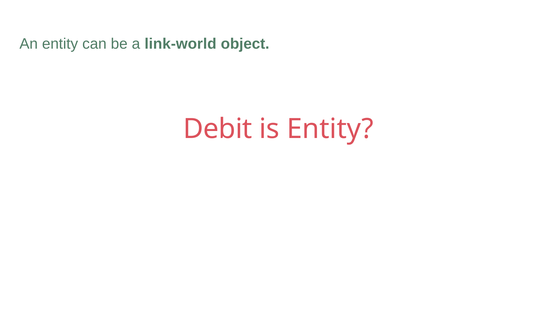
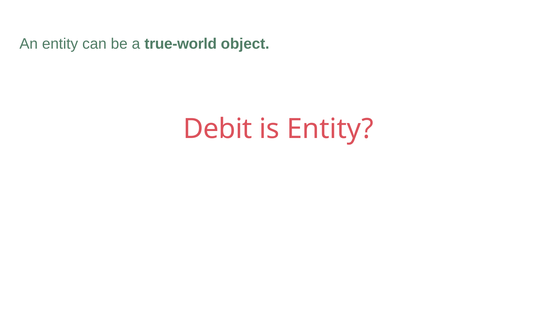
link-world: link-world -> true-world (181, 44)
